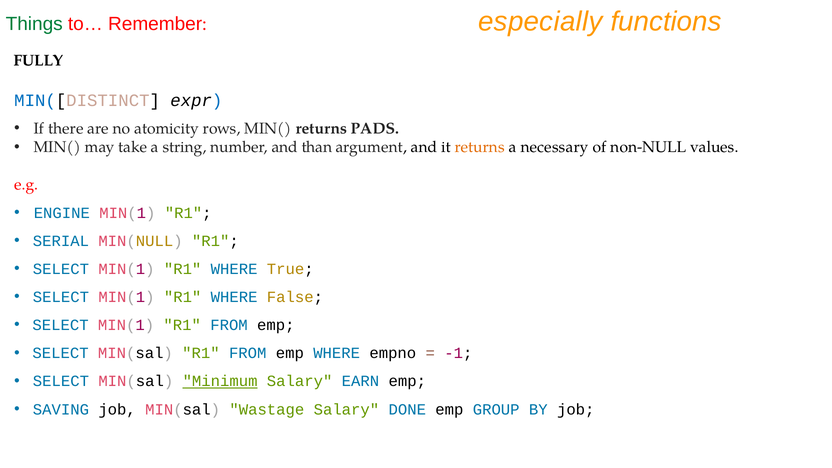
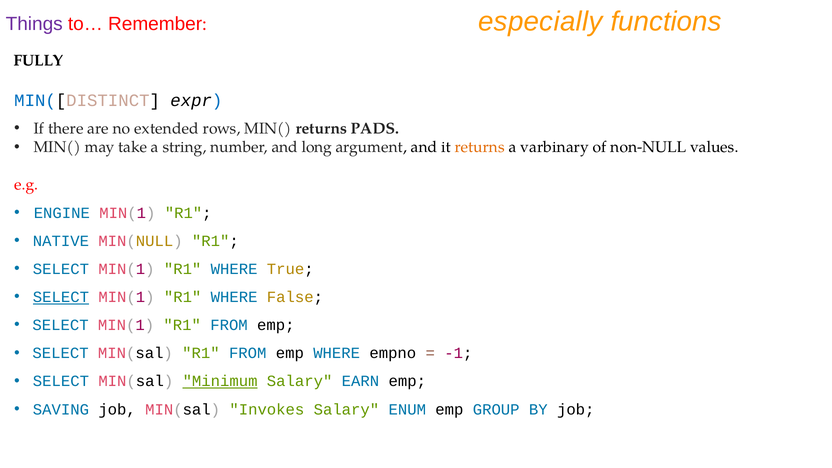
Things colour: green -> purple (34, 24)
atomicity: atomicity -> extended (167, 129)
than: than -> long (317, 147)
necessary: necessary -> varbinary (555, 147)
SERIAL: SERIAL -> NATIVE (61, 241)
SELECT underline: none -> present (61, 297)
Wastage: Wastage -> Invokes (267, 409)
DONE: DONE -> ENUM (407, 409)
